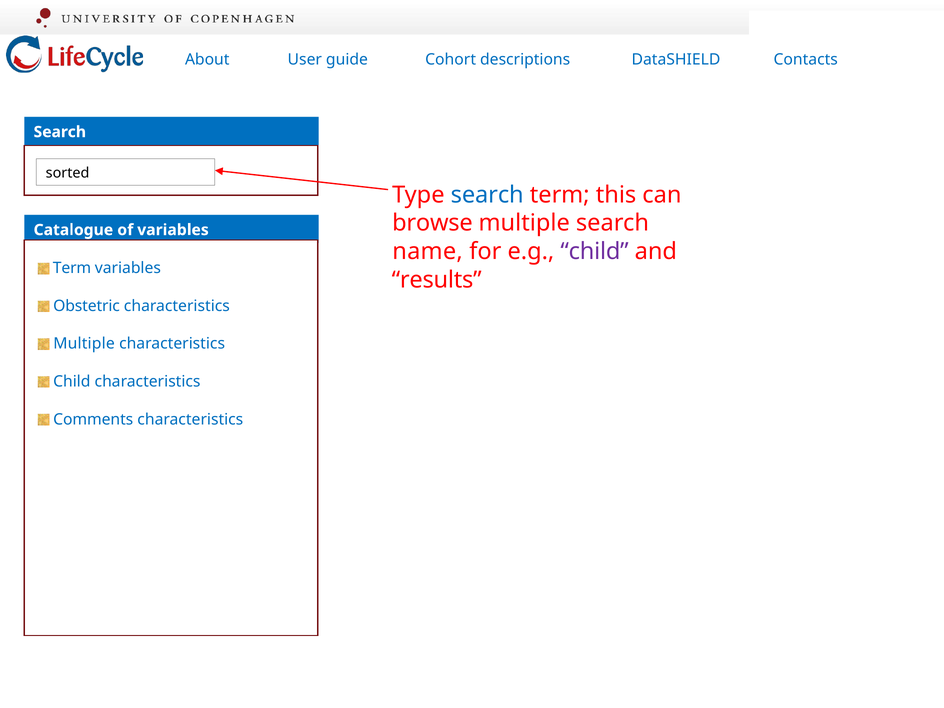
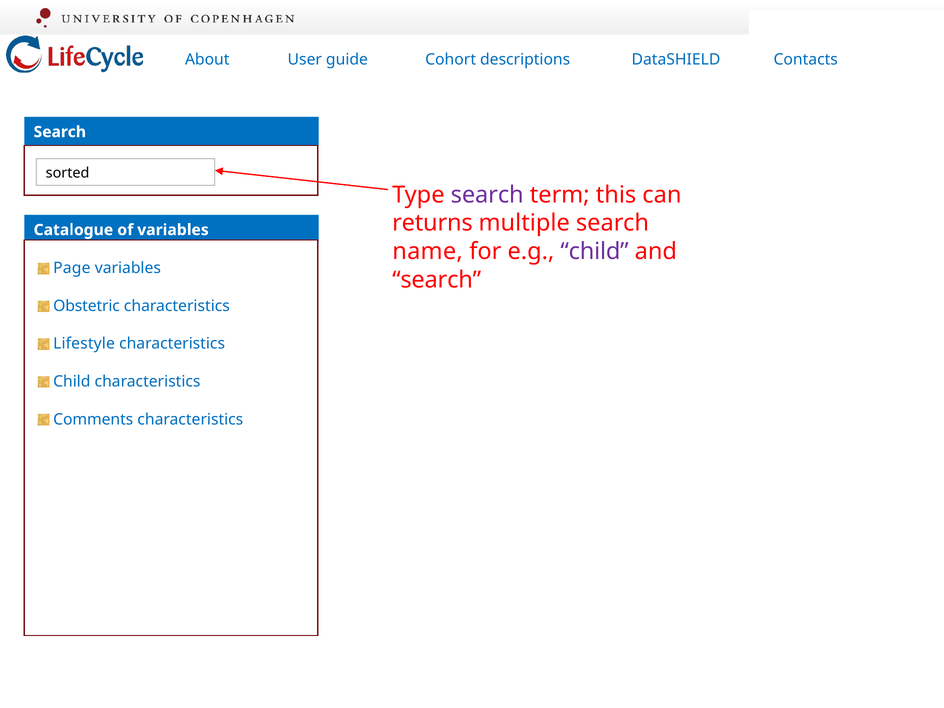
search colour: blue -> purple (487, 195)
browse: browse -> returns (432, 223)
Term: Term -> Page (72, 268)
results: results -> search (437, 280)
Multiple: Multiple -> Lifestyle (84, 344)
